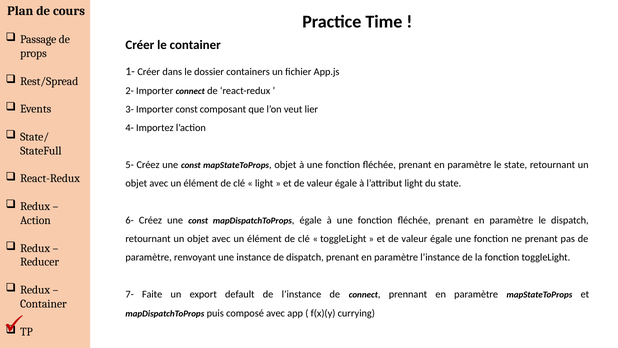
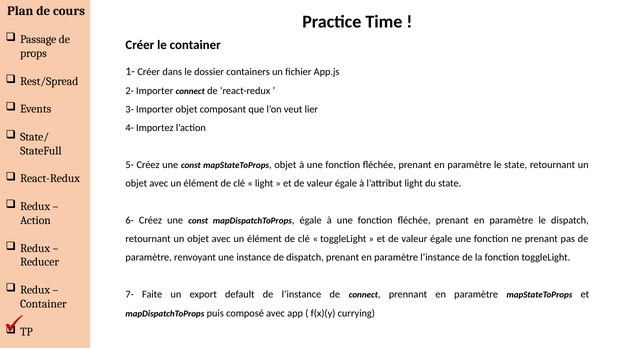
Importer const: const -> objet (187, 109)
